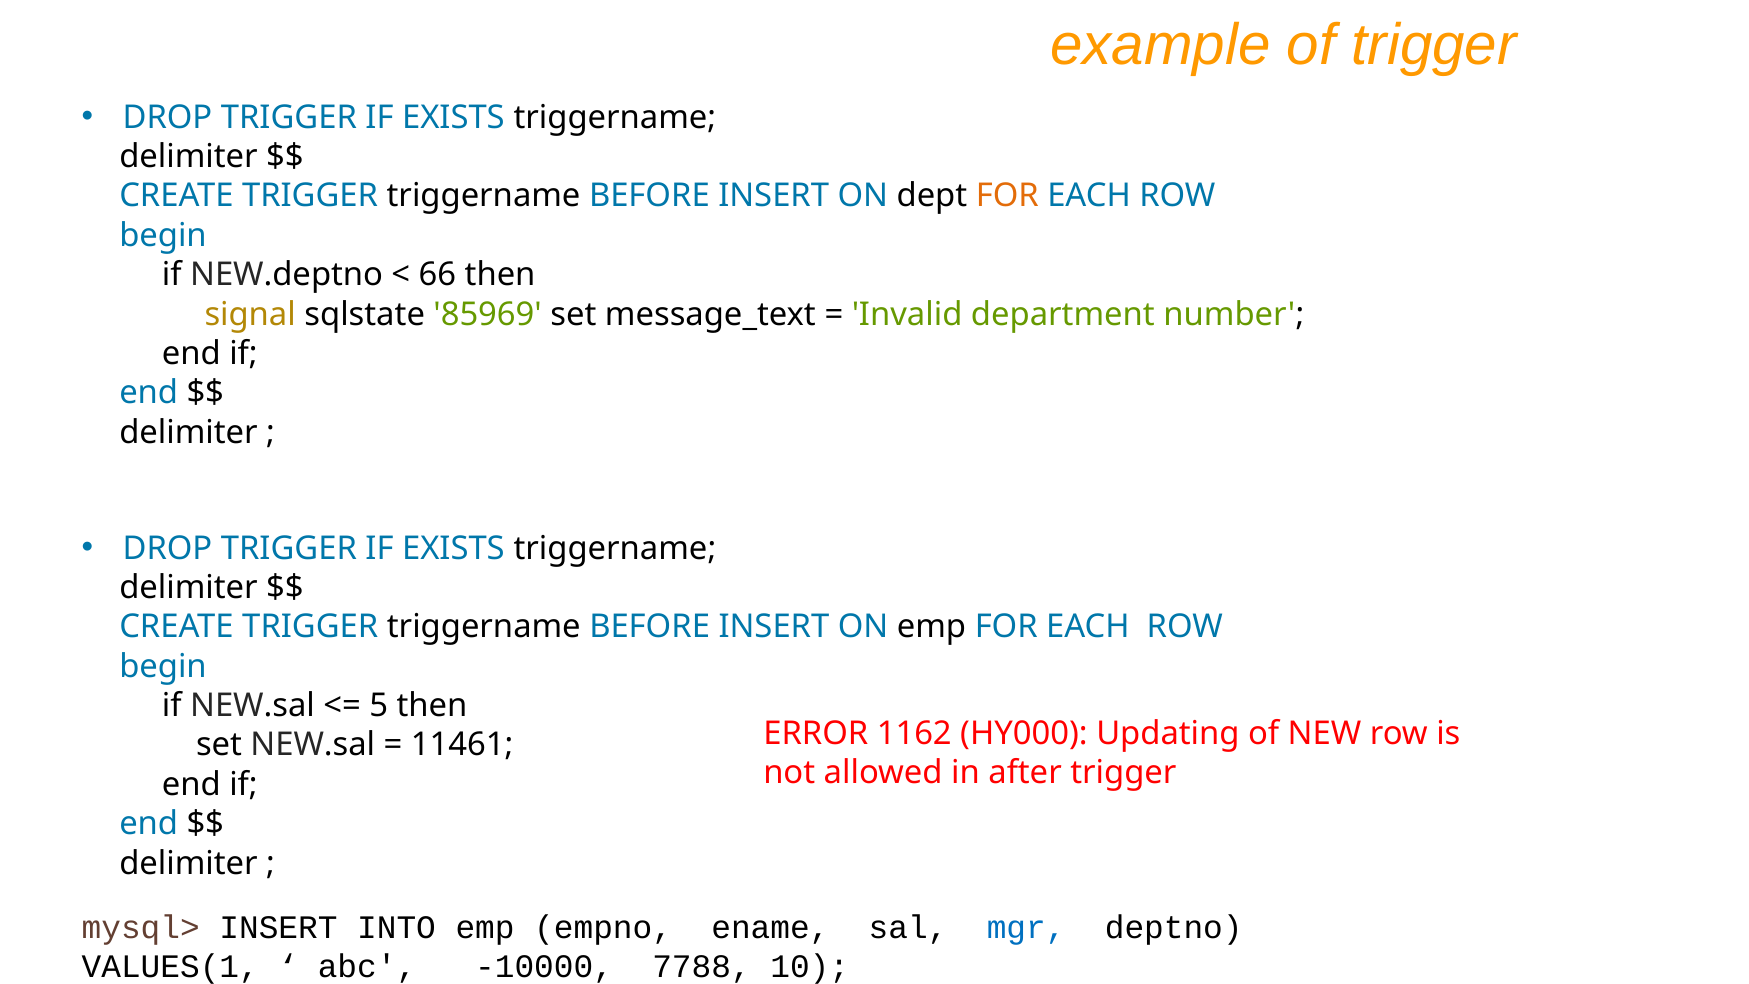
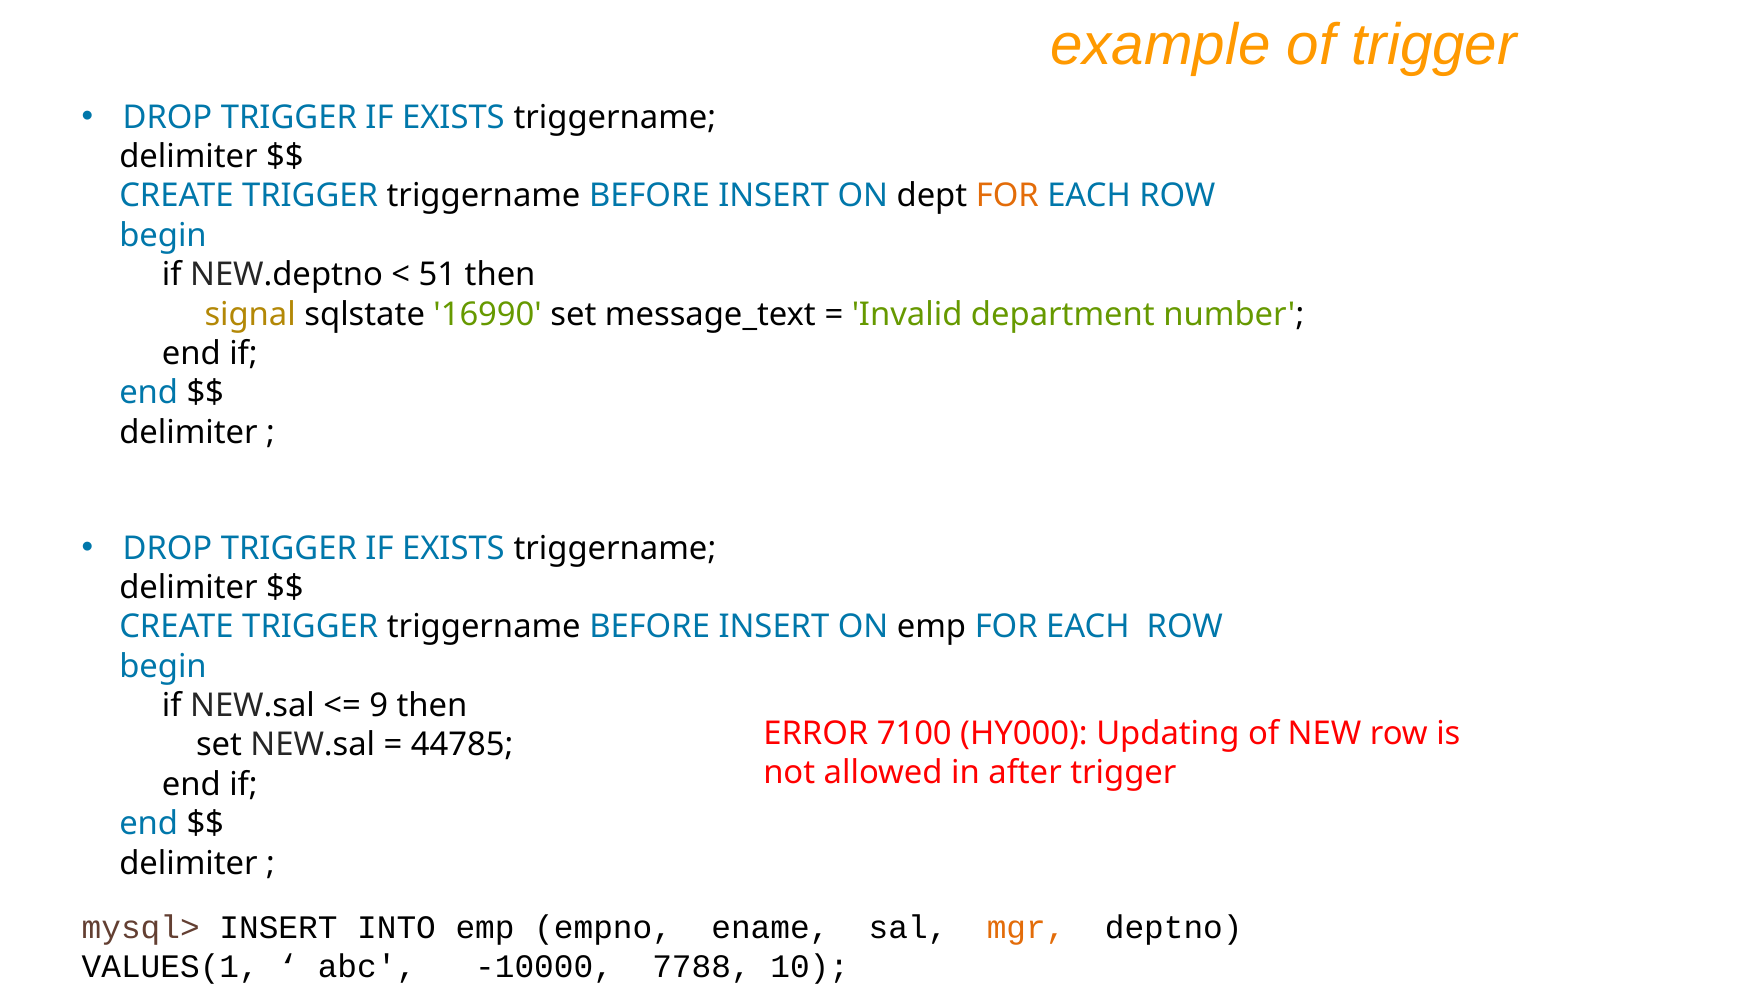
66: 66 -> 51 (437, 275)
85969: 85969 -> 16990 (488, 314)
5: 5 -> 9 (379, 706)
1162: 1162 -> 7100 (914, 734)
11461: 11461 -> 44785 (462, 745)
mgr colour: blue -> orange (1026, 927)
